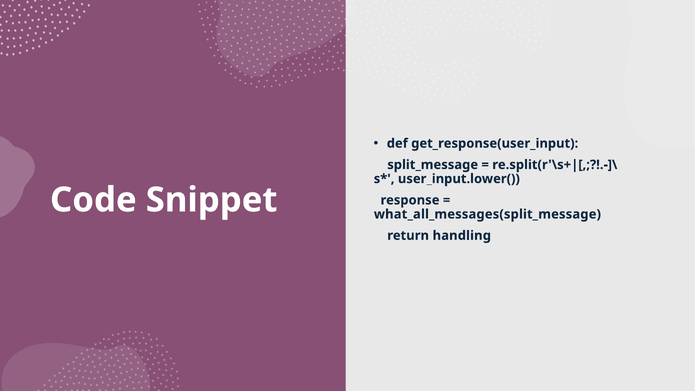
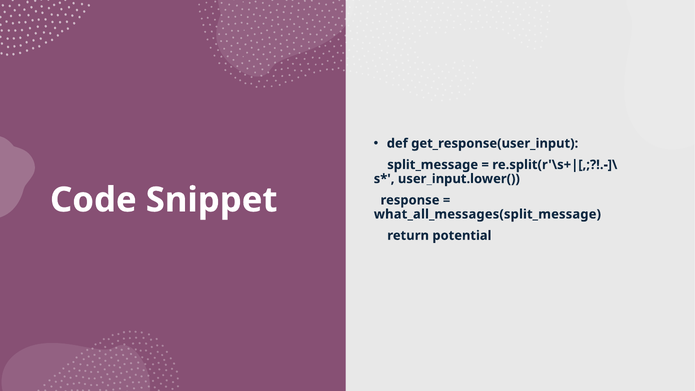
handling: handling -> potential (462, 235)
